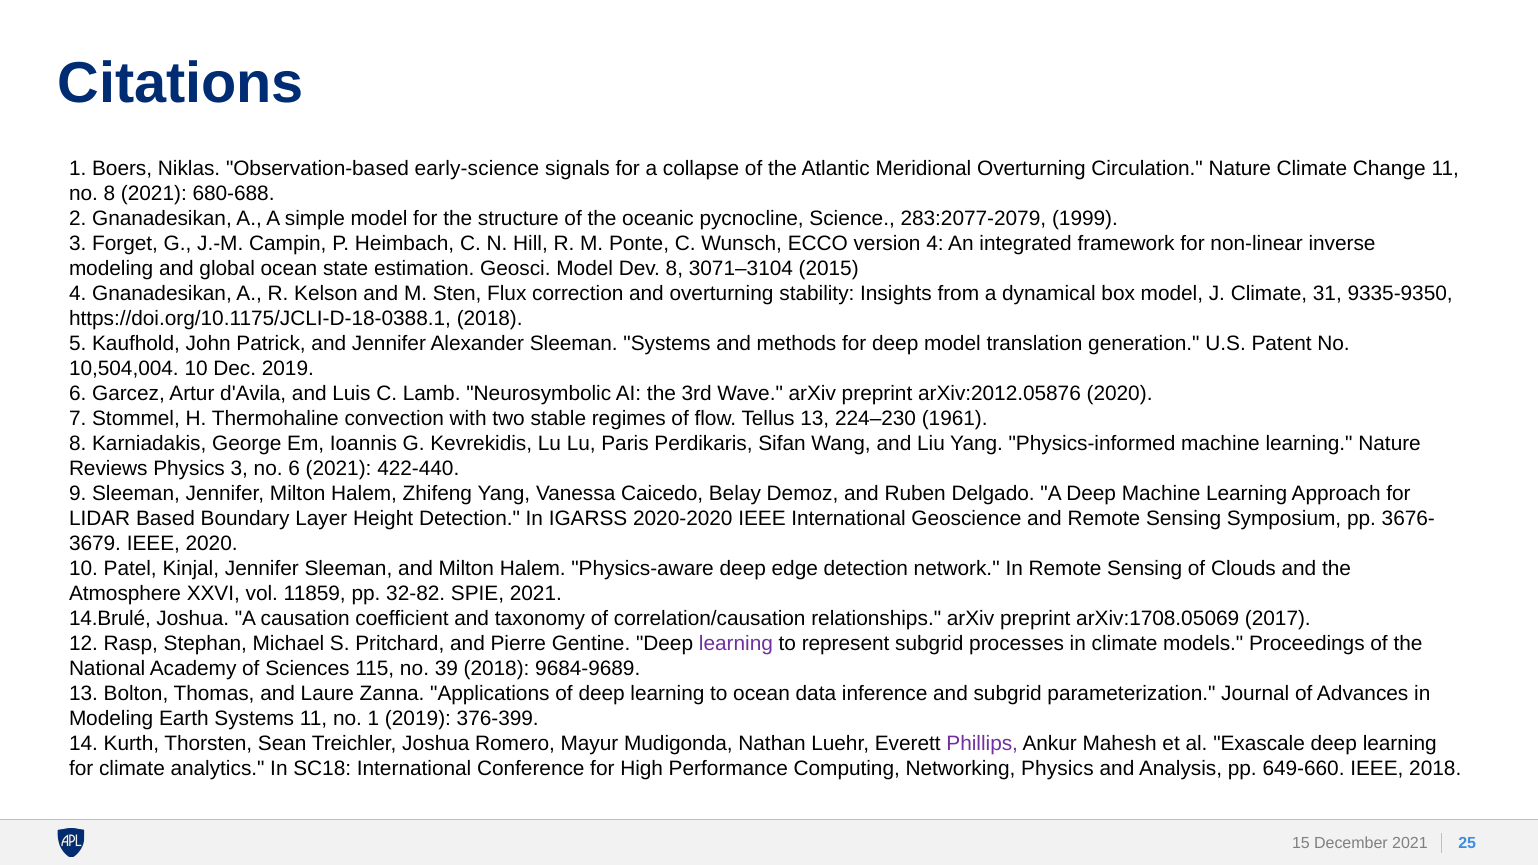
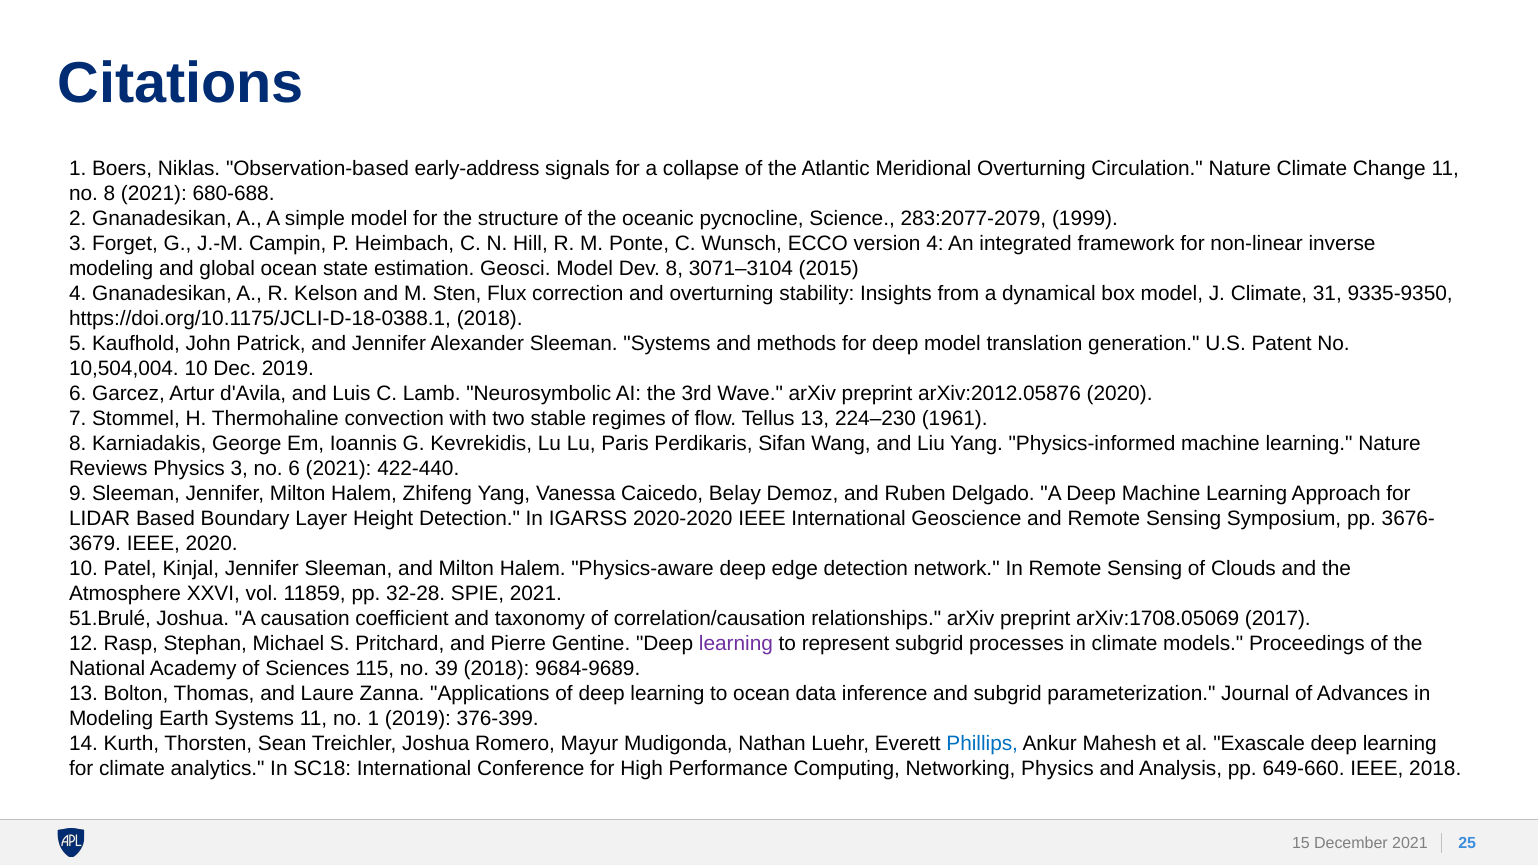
early-science: early-science -> early-address (477, 169)
32-82: 32-82 -> 32-28 (416, 594)
14.Brulé: 14.Brulé -> 51.Brulé (110, 619)
Phillips colour: purple -> blue (982, 744)
